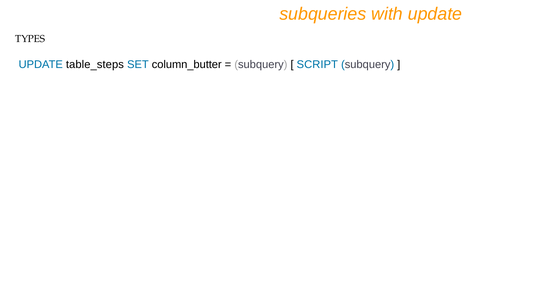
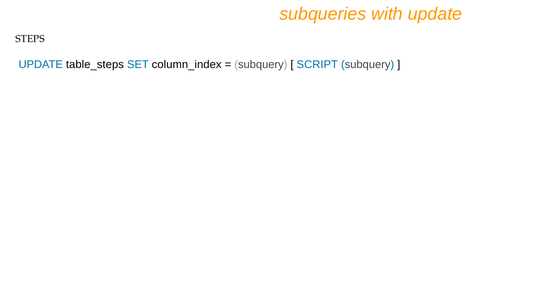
TYPES: TYPES -> STEPS (30, 39)
column_butter: column_butter -> column_index (187, 65)
